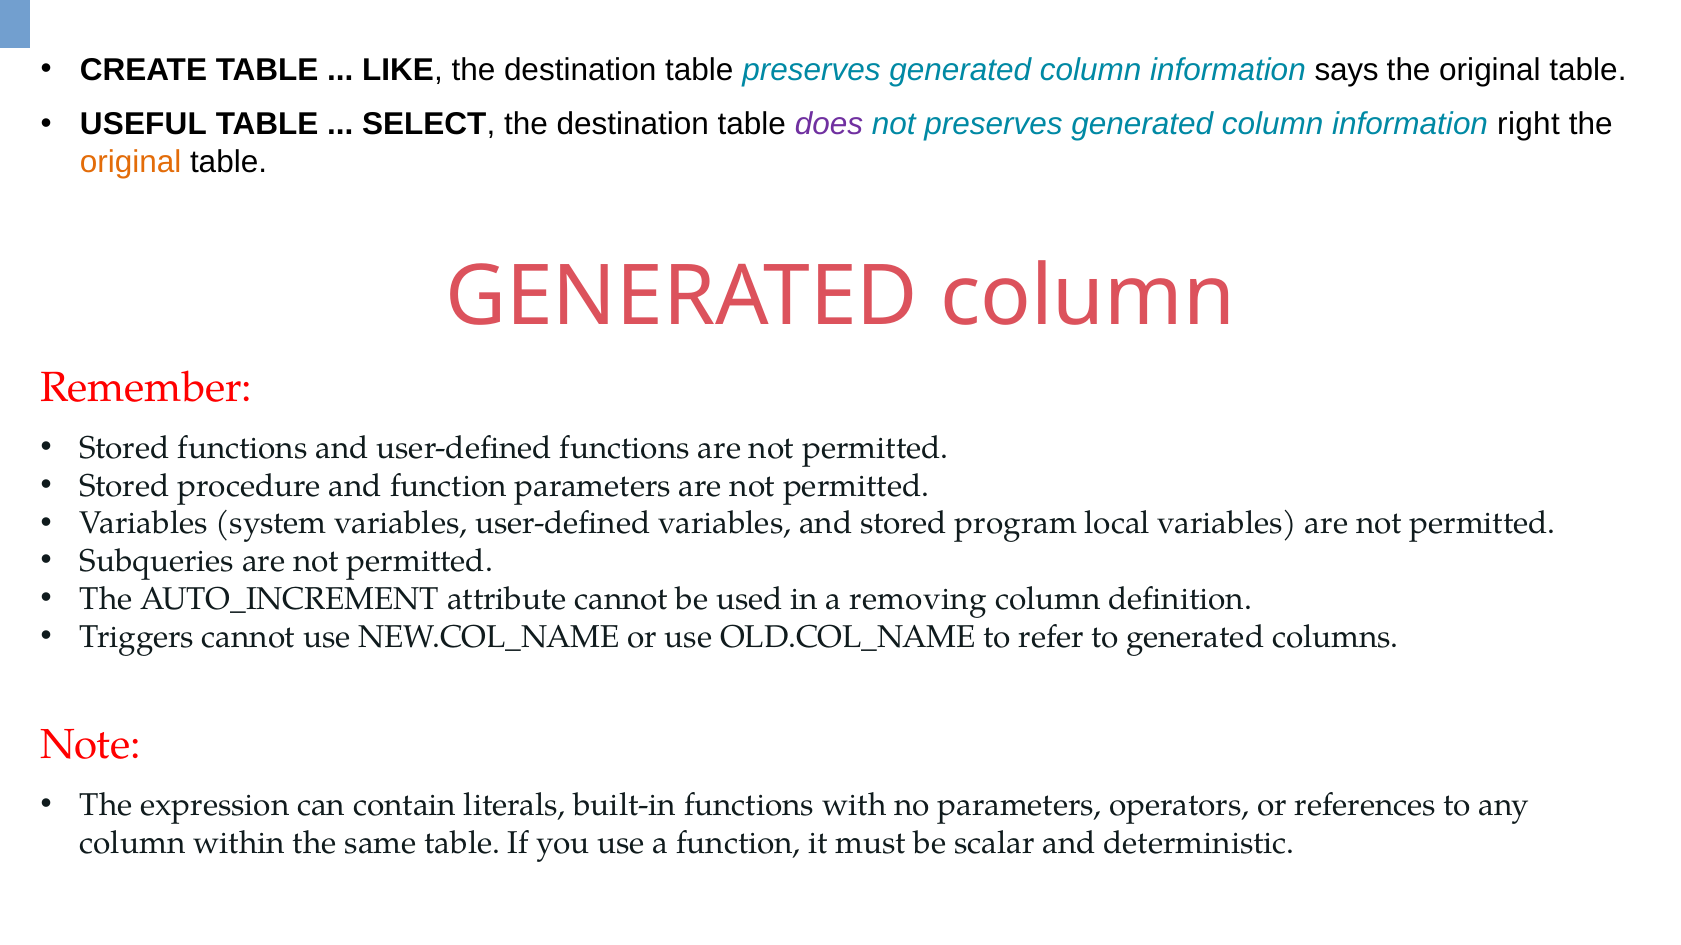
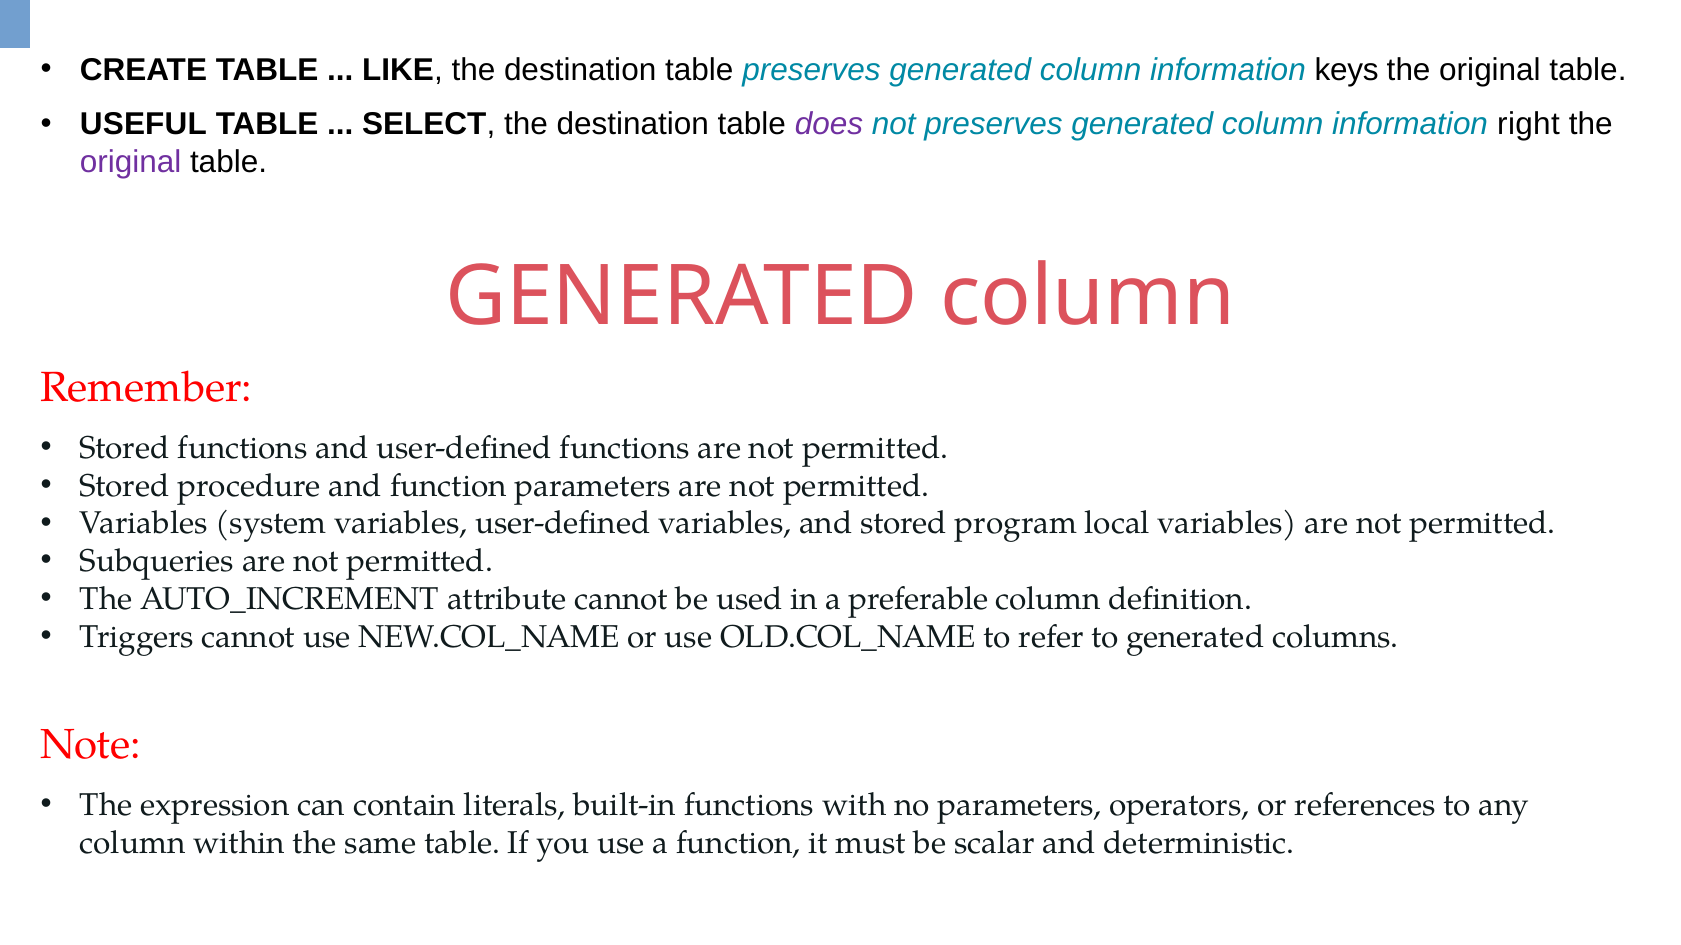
says: says -> keys (1347, 70)
original colour: orange -> purple (131, 162)
removing: removing -> preferable (919, 599)
